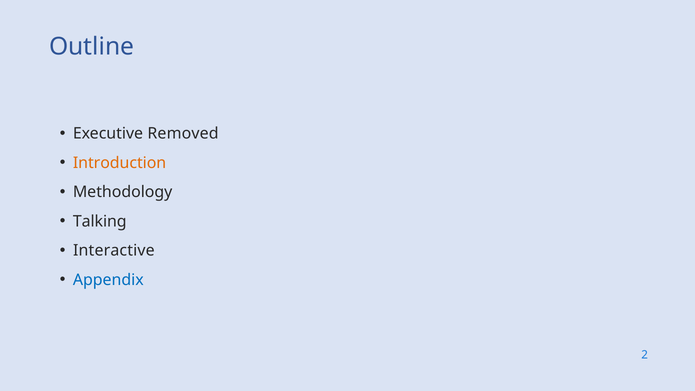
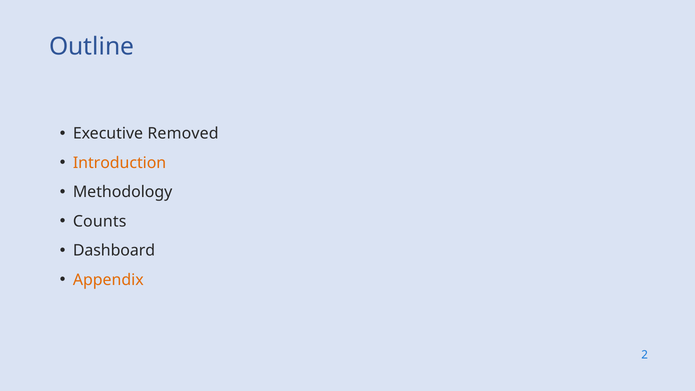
Talking: Talking -> Counts (100, 221)
Interactive: Interactive -> Dashboard (114, 251)
Appendix colour: blue -> orange (108, 280)
